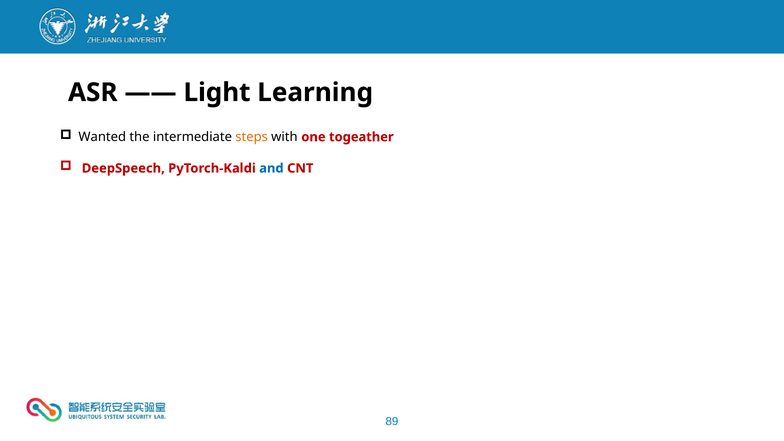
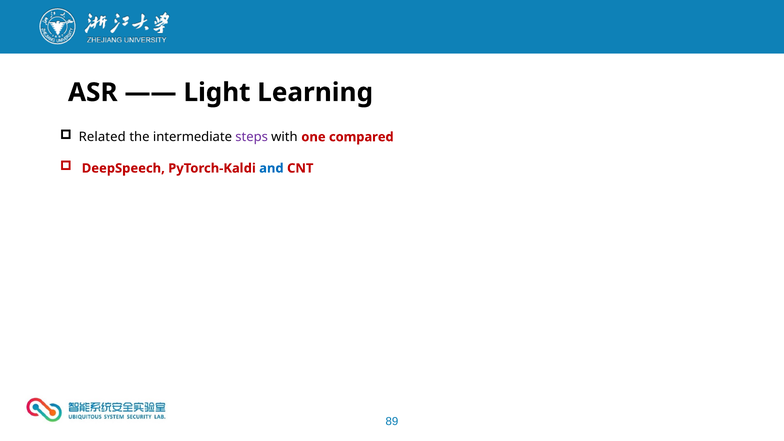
Wanted: Wanted -> Related (102, 137)
steps colour: orange -> purple (252, 137)
togeather: togeather -> compared (361, 137)
